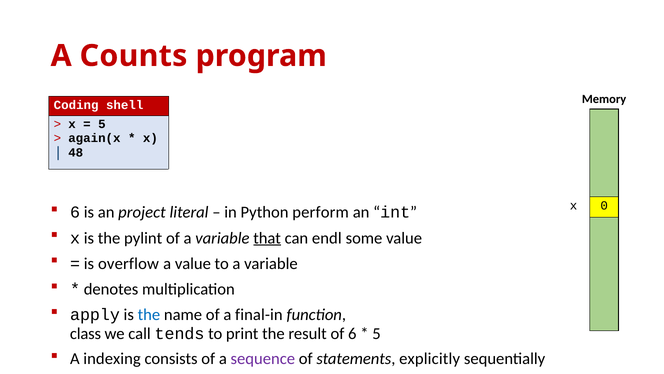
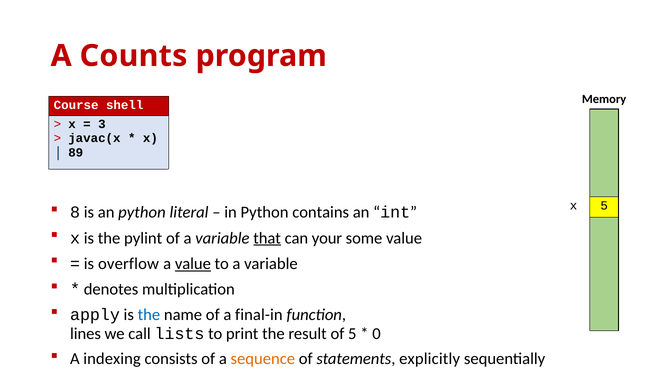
Coding: Coding -> Course (76, 105)
5: 5 -> 3 (102, 124)
again(x: again(x -> javac(x (94, 138)
48: 48 -> 89 (76, 152)
x 0: 0 -> 5 (604, 205)
6: 6 -> 8 (75, 212)
an project: project -> python (142, 212)
perform: perform -> contains (321, 212)
endl: endl -> your (327, 238)
value underline: none -> present (193, 263)
class: class -> lines (85, 333)
tends: tends -> lists (179, 333)
of 6: 6 -> 5 (352, 333)
5: 5 -> 0 (377, 333)
sequence colour: purple -> orange (263, 358)
